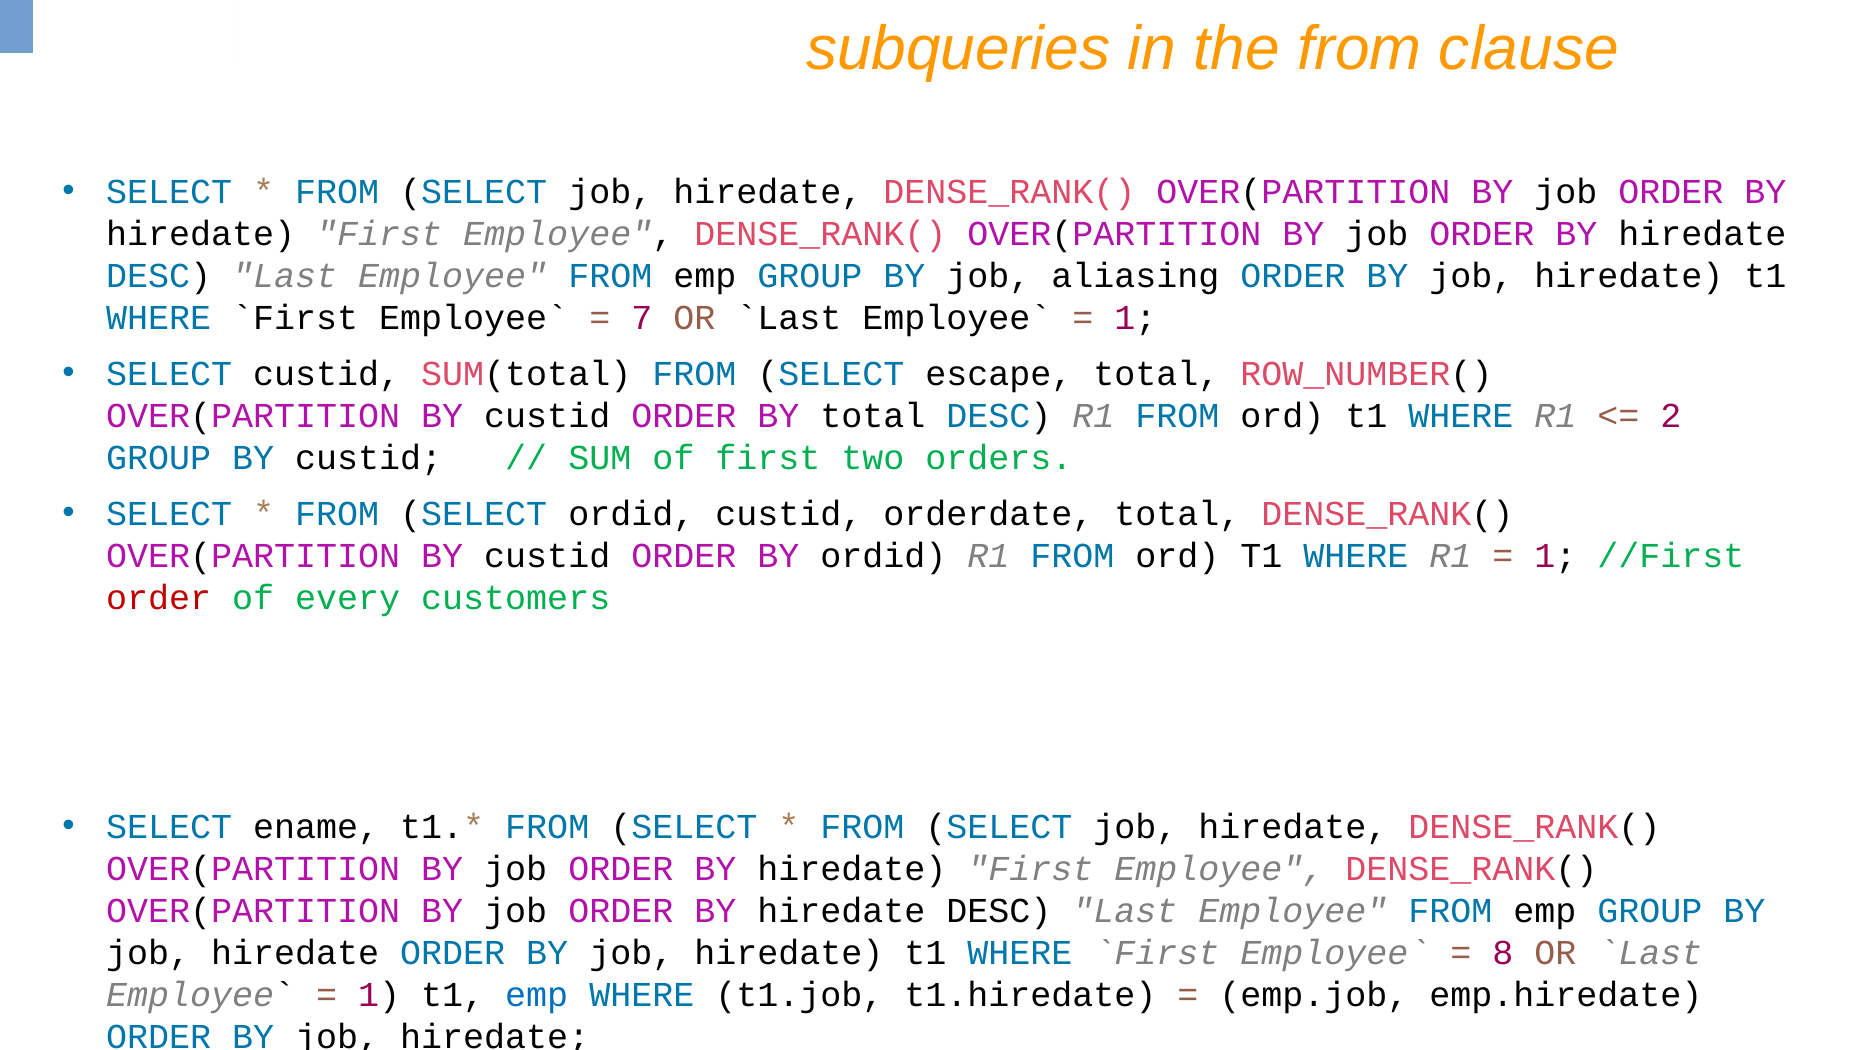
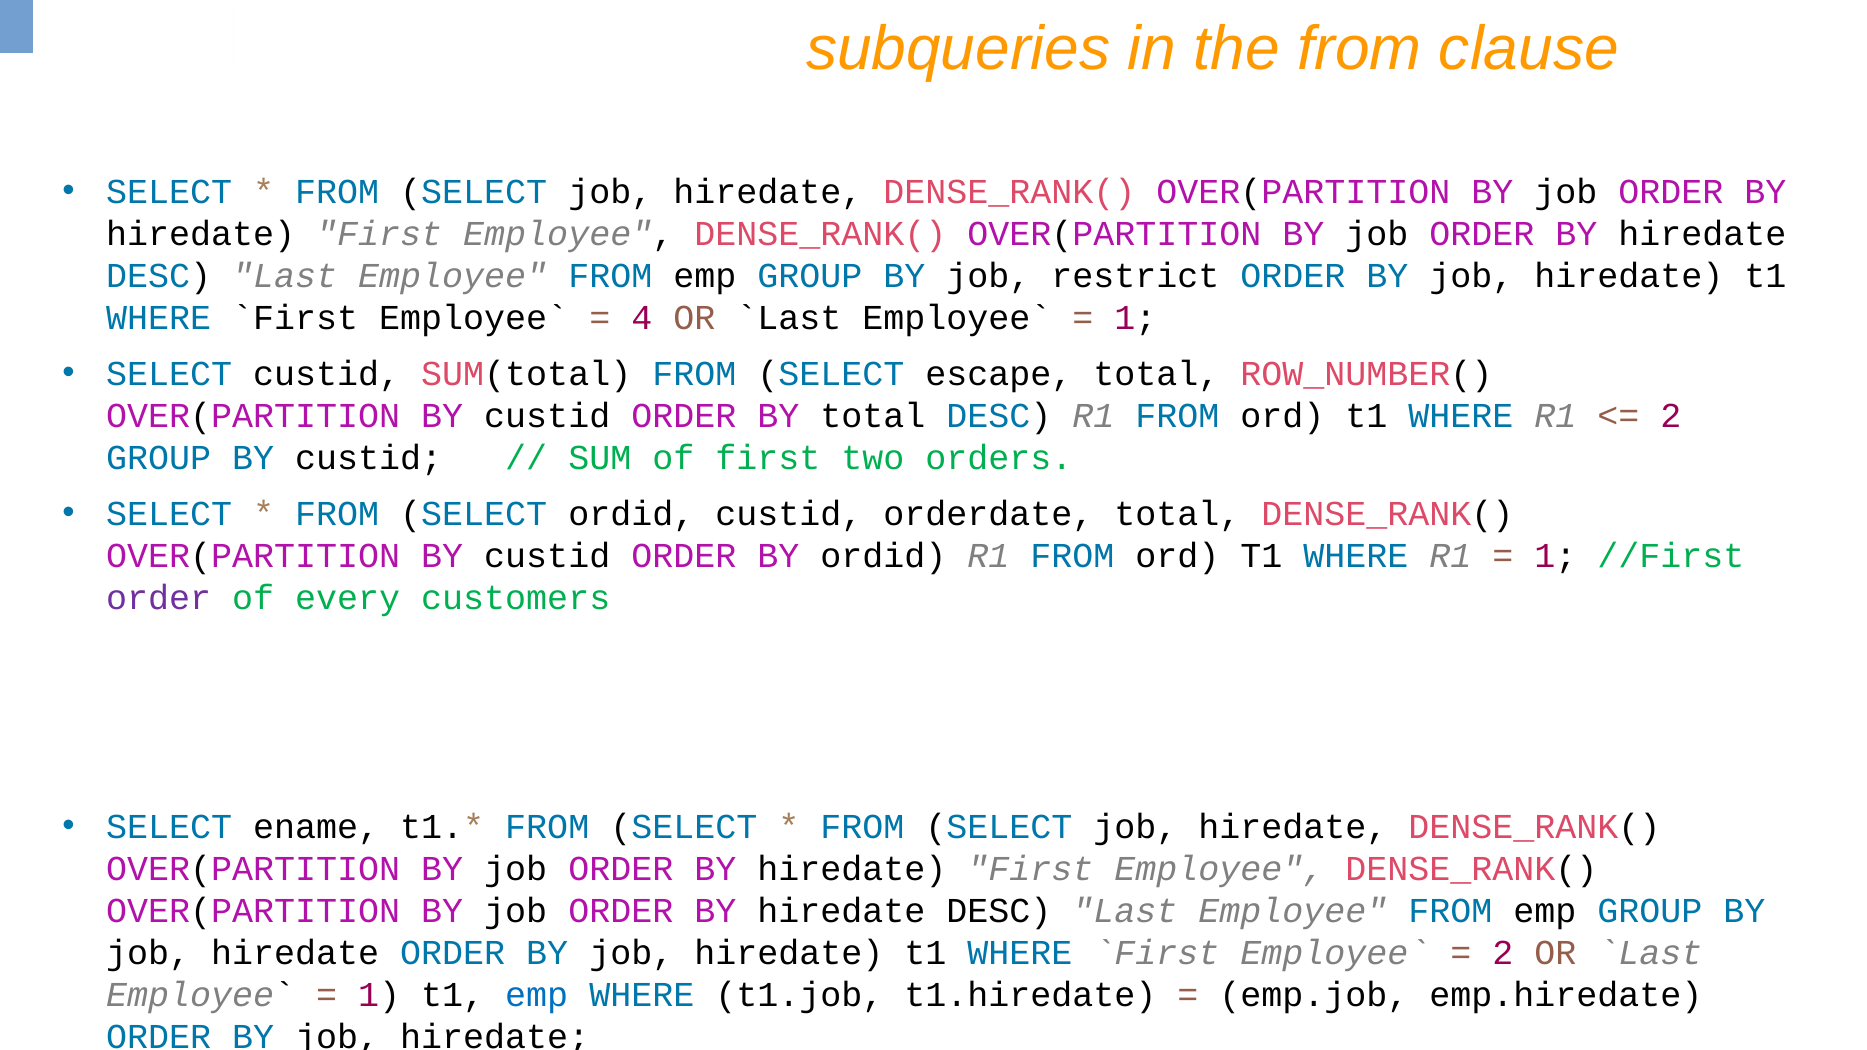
aliasing: aliasing -> restrict (1135, 275)
7: 7 -> 4 (642, 318)
order colour: red -> purple (159, 598)
8: 8 -> 2 (1503, 953)
